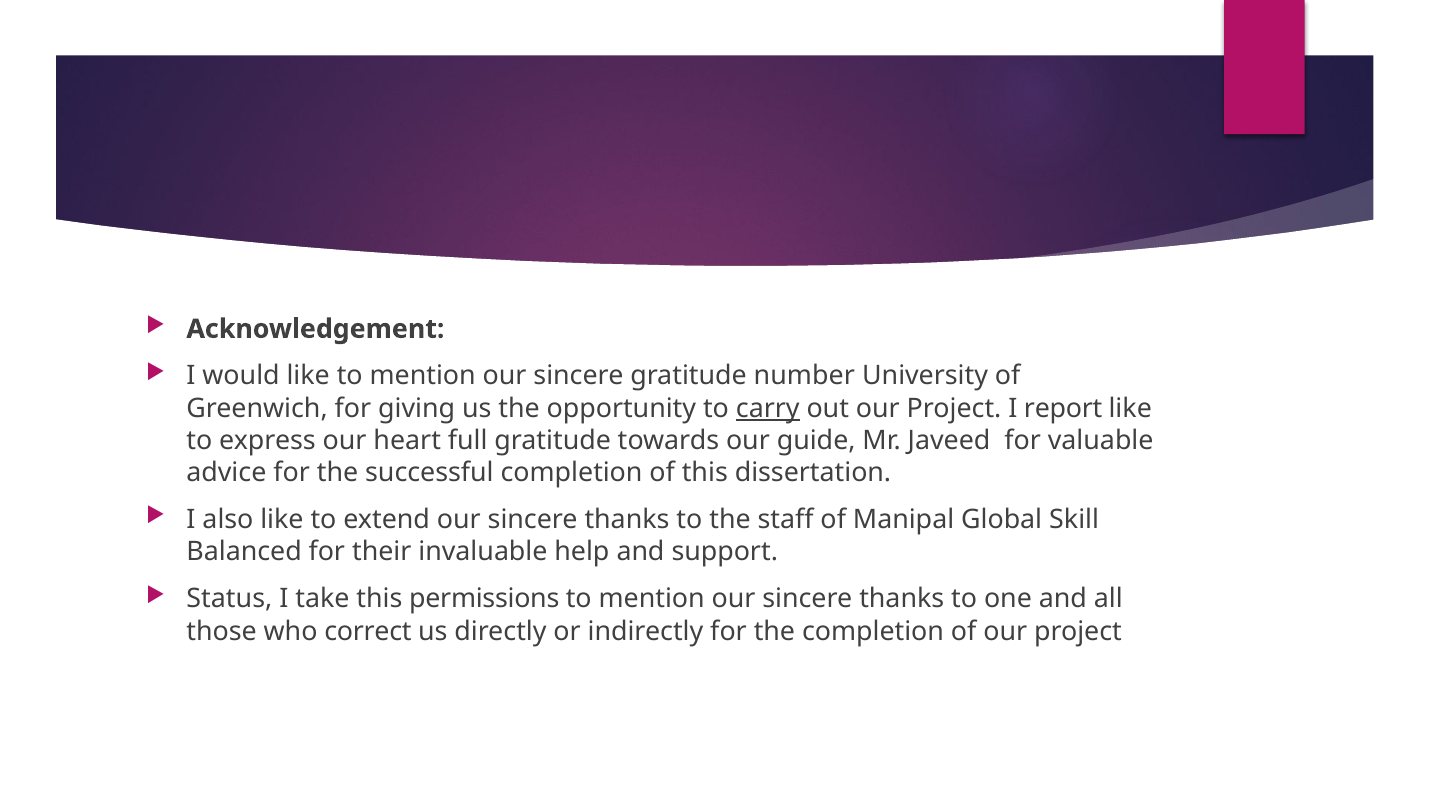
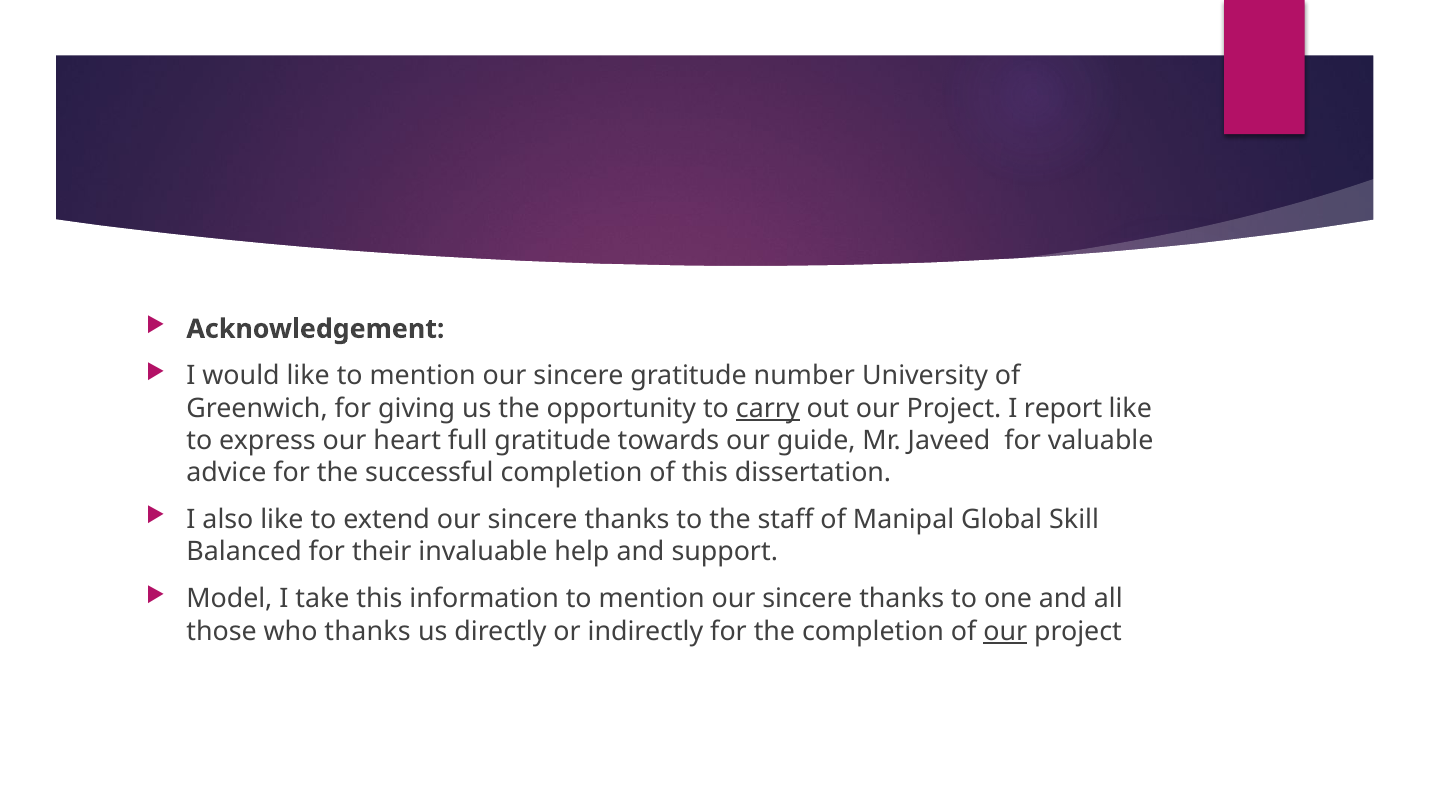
Status: Status -> Model (229, 599)
permissions: permissions -> information (484, 599)
who correct: correct -> thanks (368, 631)
our underline: none -> present (1005, 631)
